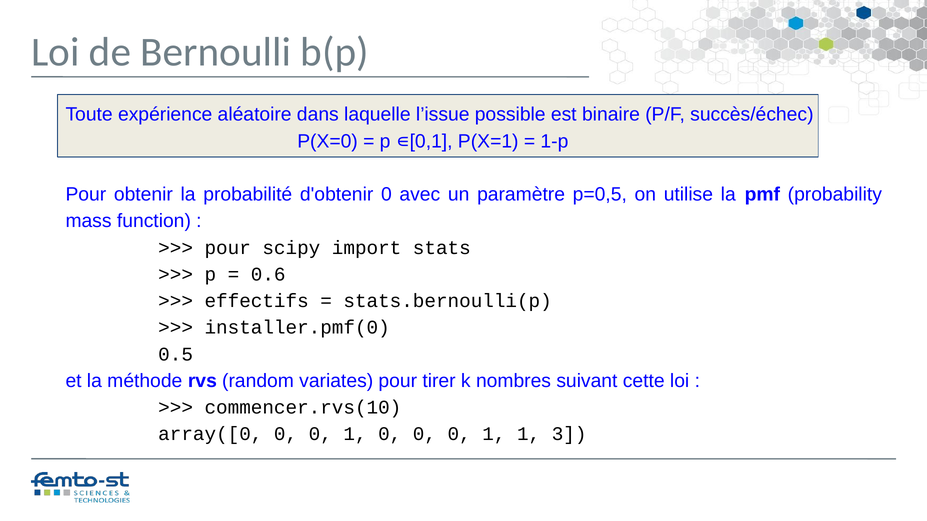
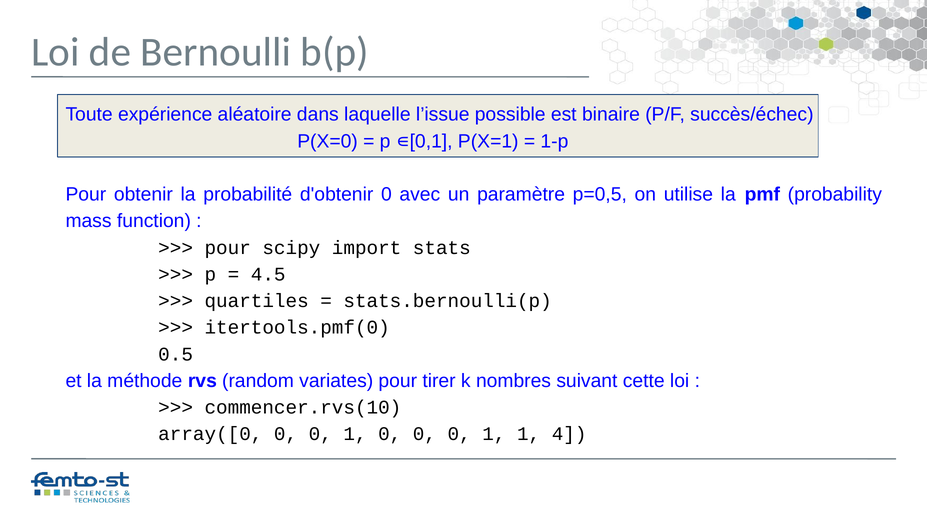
0.6: 0.6 -> 4.5 (268, 275)
effectifs: effectifs -> quartiles (257, 301)
installer.pmf(0: installer.pmf(0 -> itertools.pmf(0 (297, 328)
3: 3 -> 4 (569, 434)
